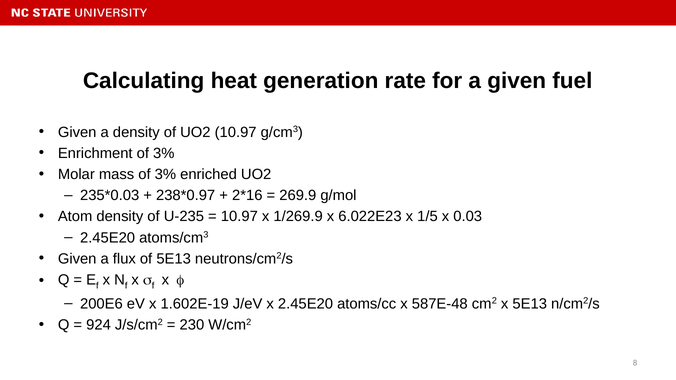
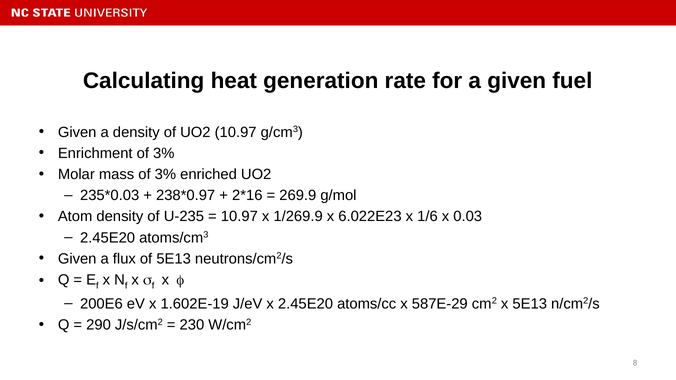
1/5: 1/5 -> 1/6 (427, 217)
587E-48: 587E-48 -> 587E-29 (440, 304)
924: 924 -> 290 (99, 325)
